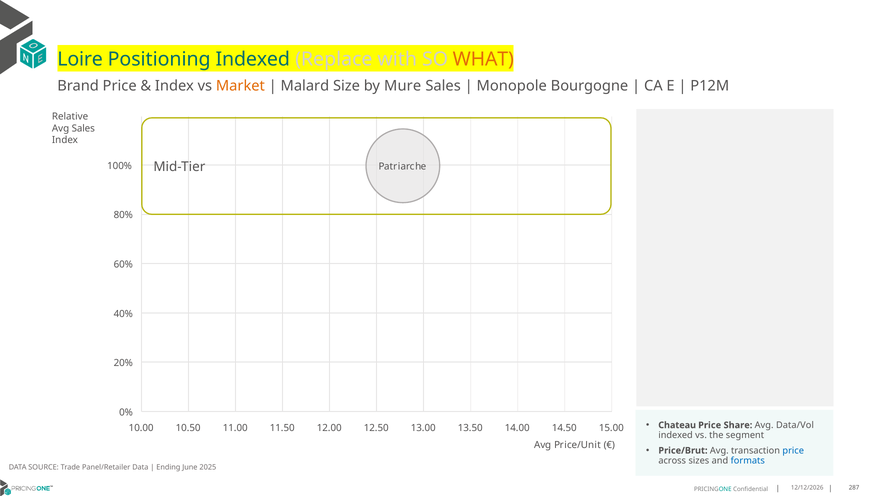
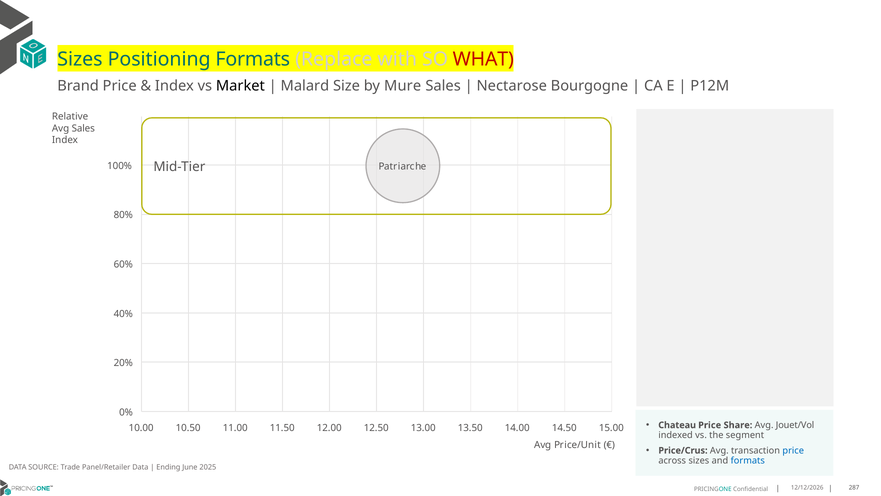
Loire: Loire -> Sizes (80, 59)
Positioning Indexed: Indexed -> Formats (253, 59)
WHAT colour: orange -> red (483, 59)
Market colour: orange -> black (240, 86)
Monopole: Monopole -> Nectarose (512, 86)
Data/Vol: Data/Vol -> Jouet/Vol (795, 425)
Price/Brut: Price/Brut -> Price/Crus (683, 450)
